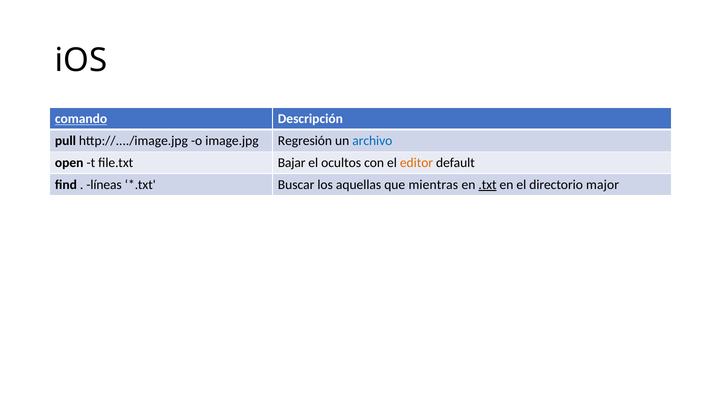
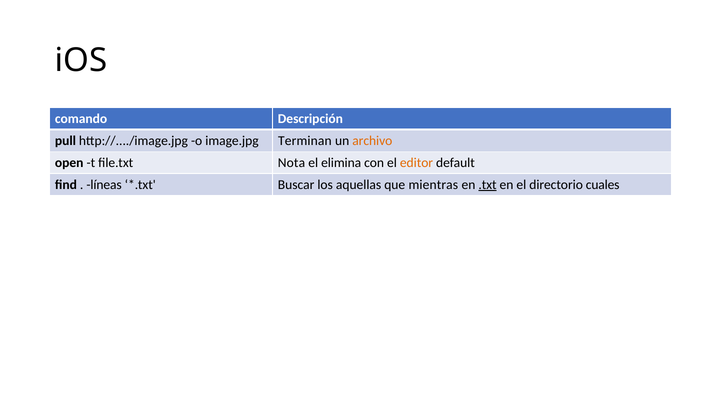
comando underline: present -> none (81, 119)
Regresión: Regresión -> Terminan (305, 141)
archivo colour: blue -> orange (372, 141)
Bajar: Bajar -> Nota (291, 163)
ocultos: ocultos -> elimina (341, 163)
major: major -> cuales (603, 185)
